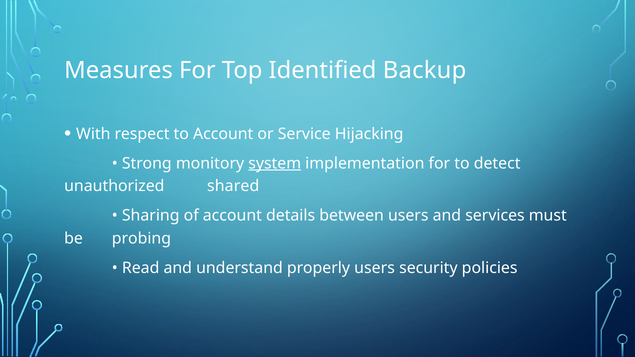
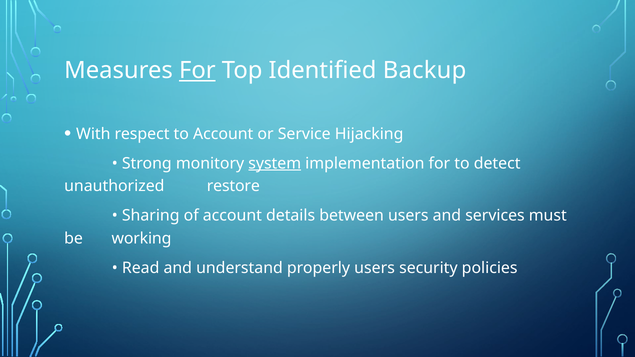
For underline: none -> present (197, 71)
shared: shared -> restore (233, 186)
probing: probing -> working (141, 239)
